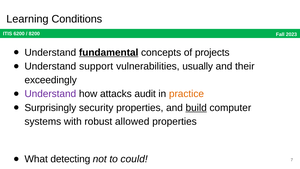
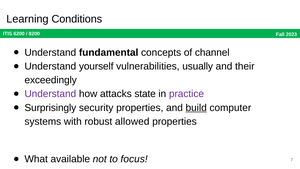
fundamental underline: present -> none (109, 52)
projects: projects -> channel (212, 52)
support: support -> yourself (96, 66)
audit: audit -> state (145, 94)
practice colour: orange -> purple (186, 94)
detecting: detecting -> available (70, 159)
could: could -> focus (134, 159)
